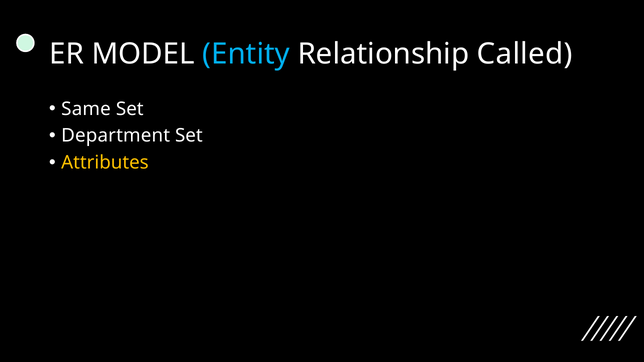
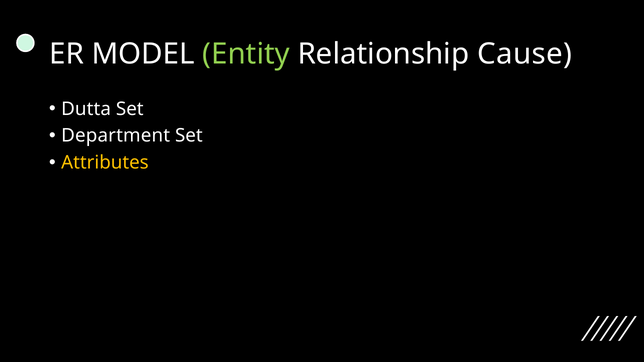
Entity colour: light blue -> light green (246, 54)
Called: Called -> Cause (525, 54)
Same: Same -> Dutta (86, 109)
